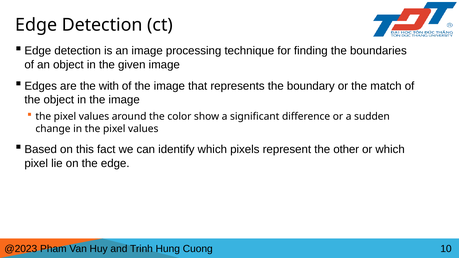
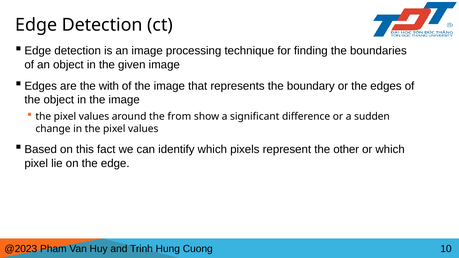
the match: match -> edges (386, 86)
color: color -> from (179, 117)
